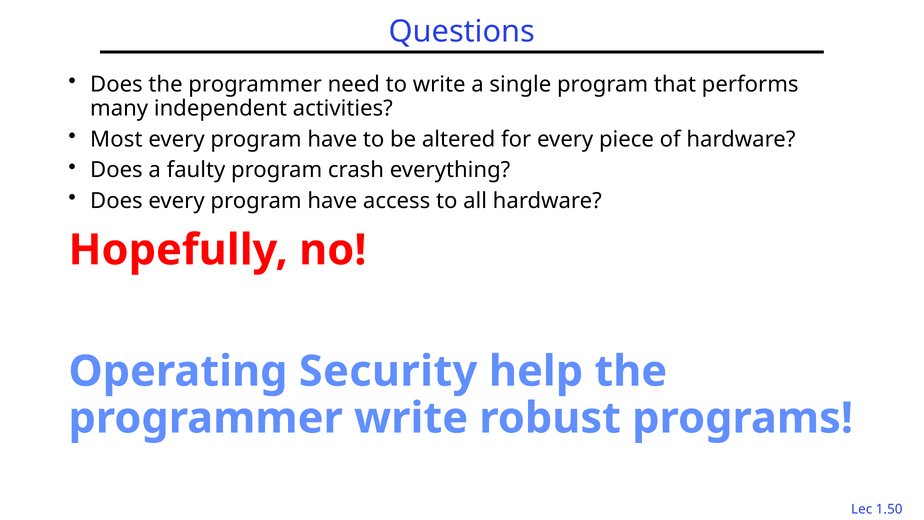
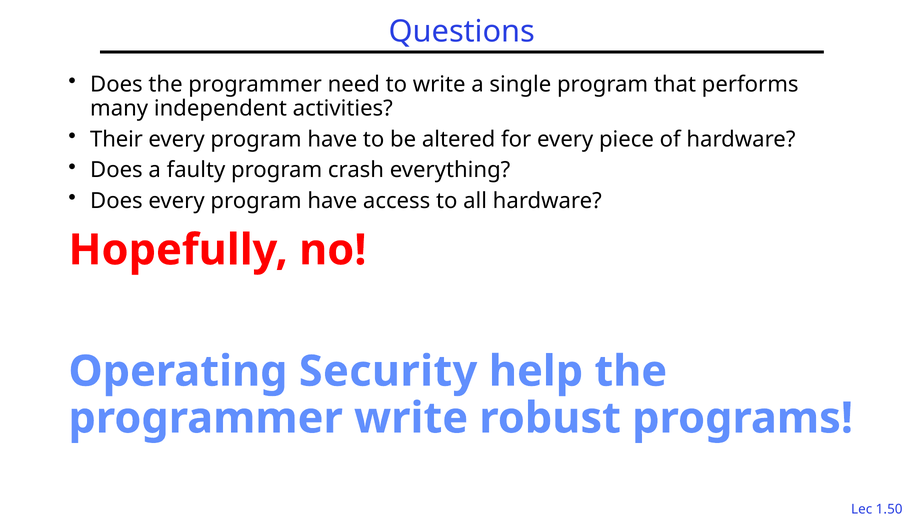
Most: Most -> Their (116, 139)
